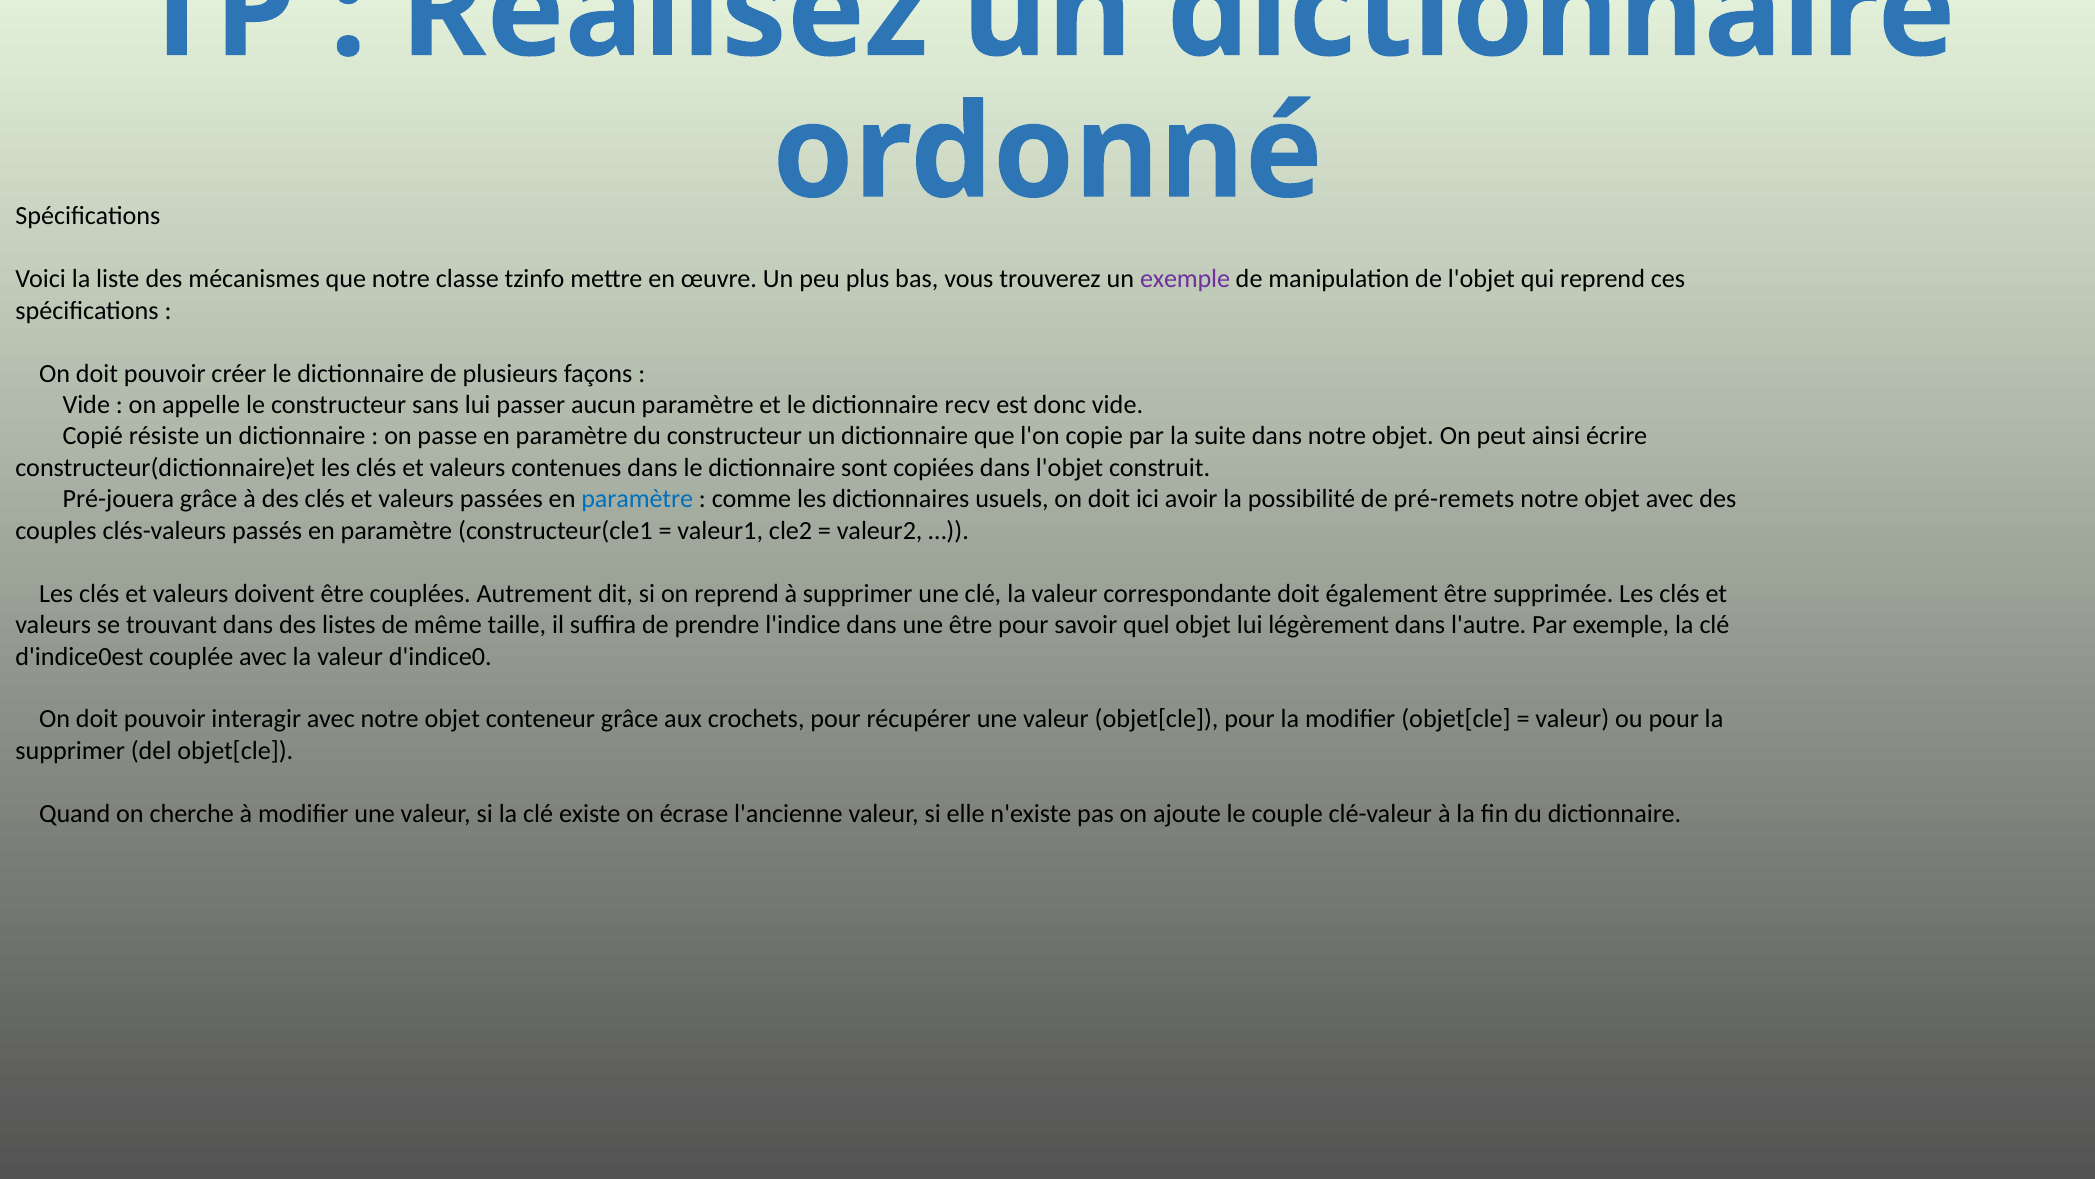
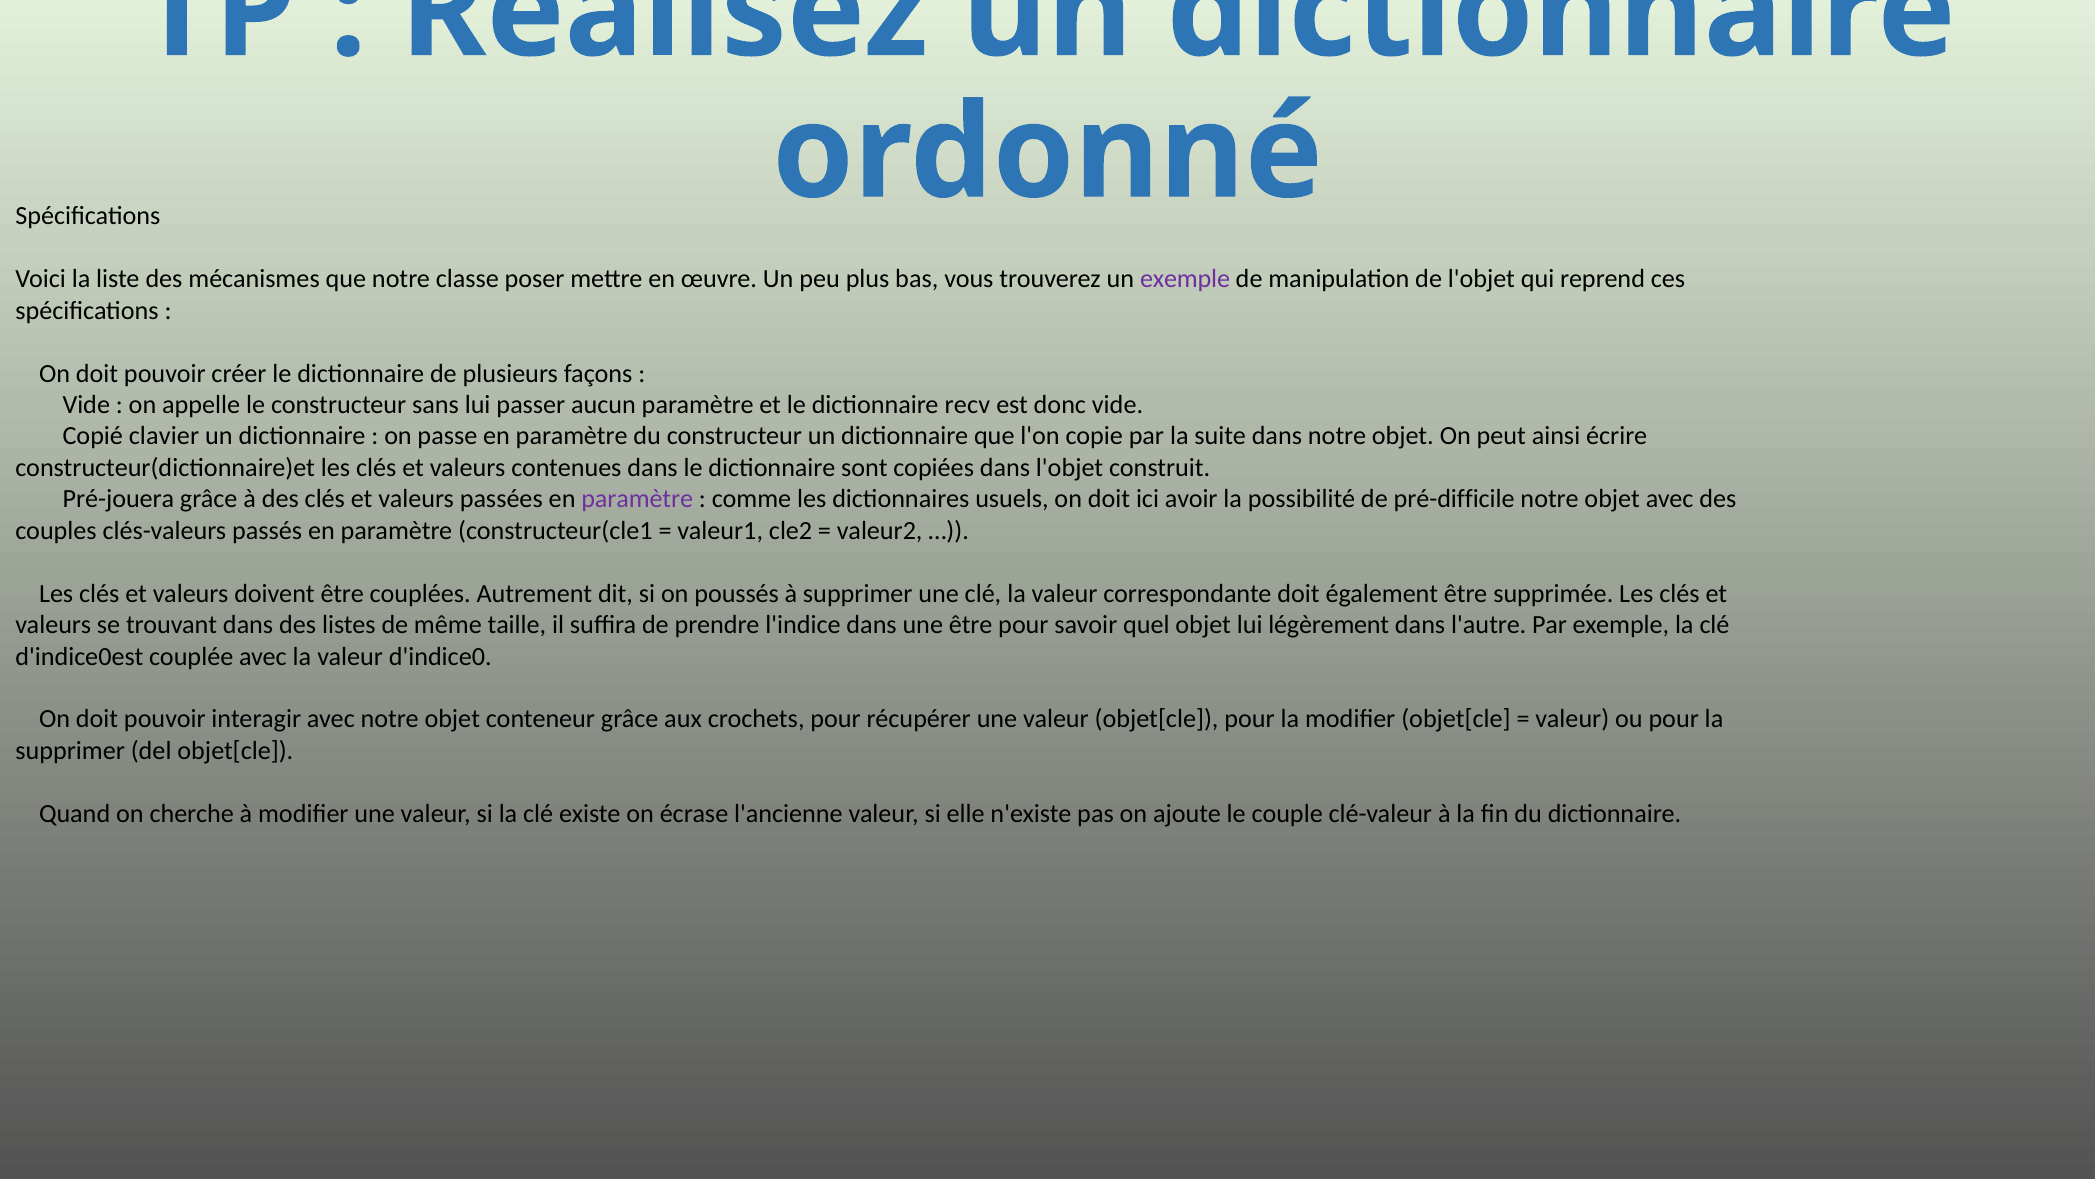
tzinfo: tzinfo -> poser (535, 279)
résiste: résiste -> clavier (164, 436)
paramètre colour: blue -> purple (637, 499)
pré-remets: pré-remets -> pré-difficile (1454, 499)
on reprend: reprend -> poussés (737, 593)
